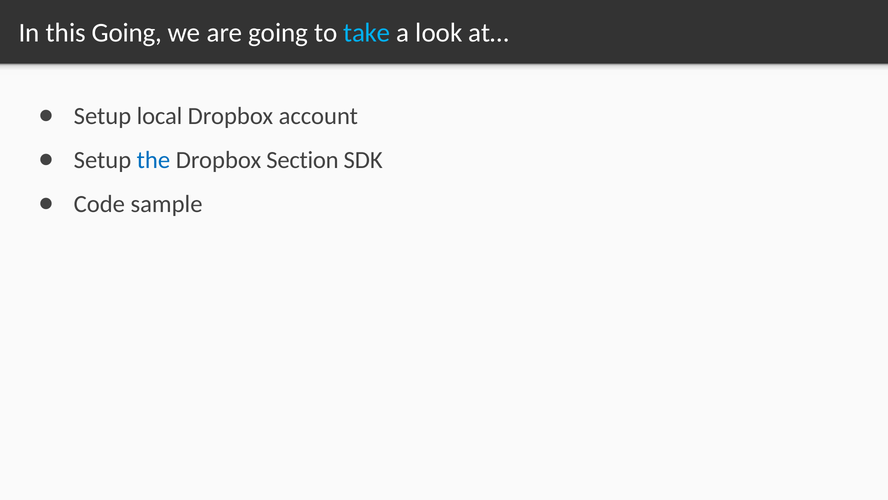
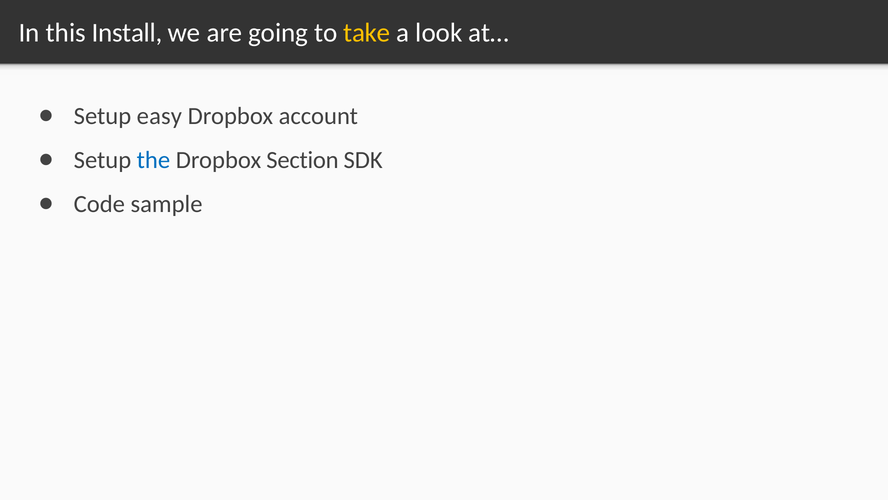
this Going: Going -> Install (127, 33)
take colour: light blue -> yellow (367, 33)
local: local -> easy (159, 116)
